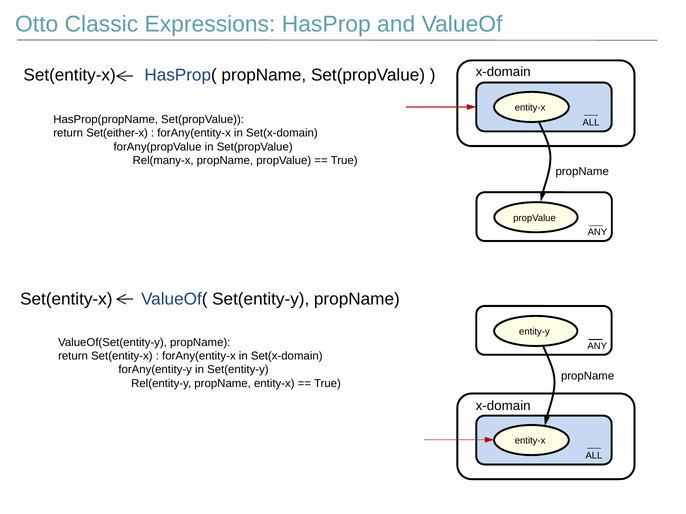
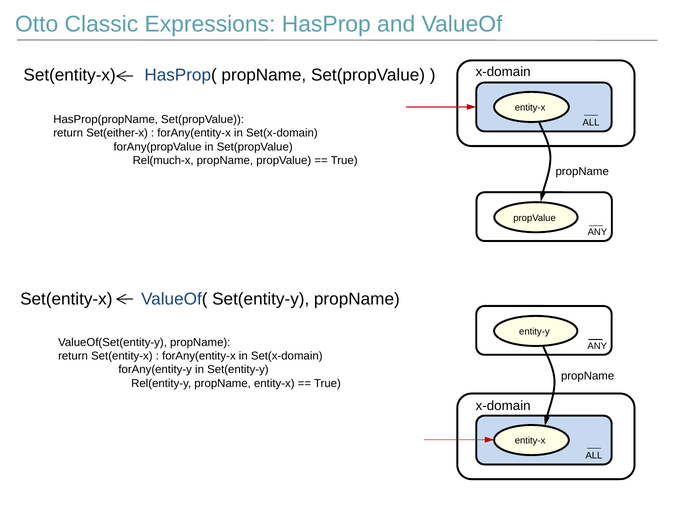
Rel(many-x: Rel(many-x -> Rel(much-x (163, 161)
